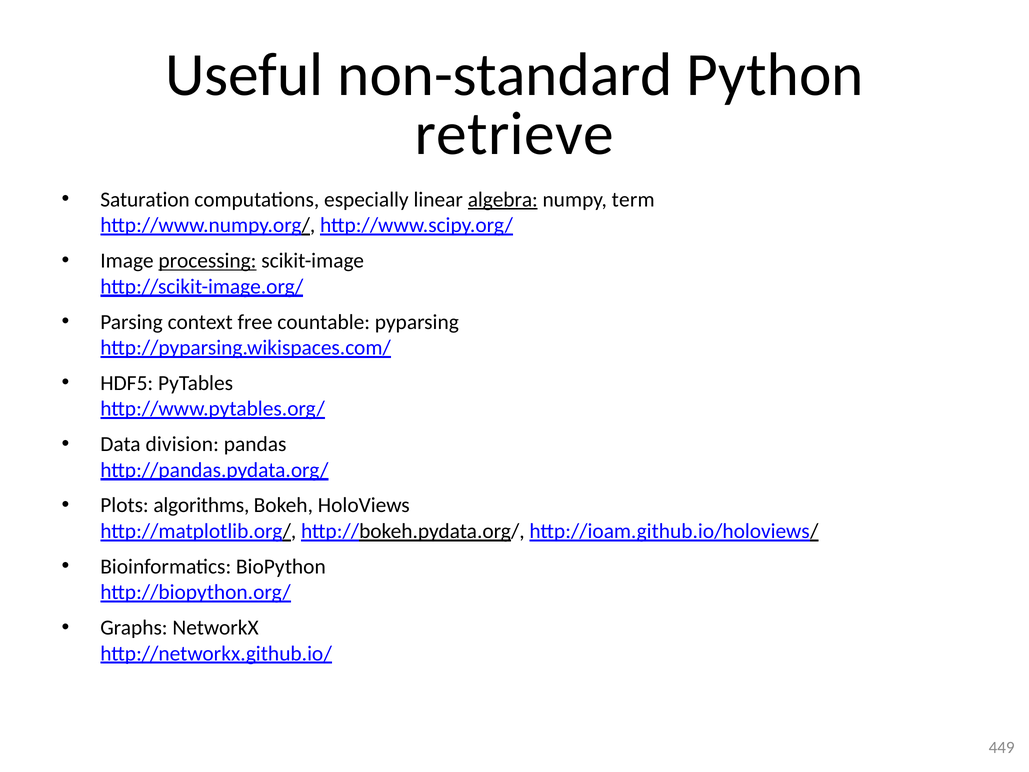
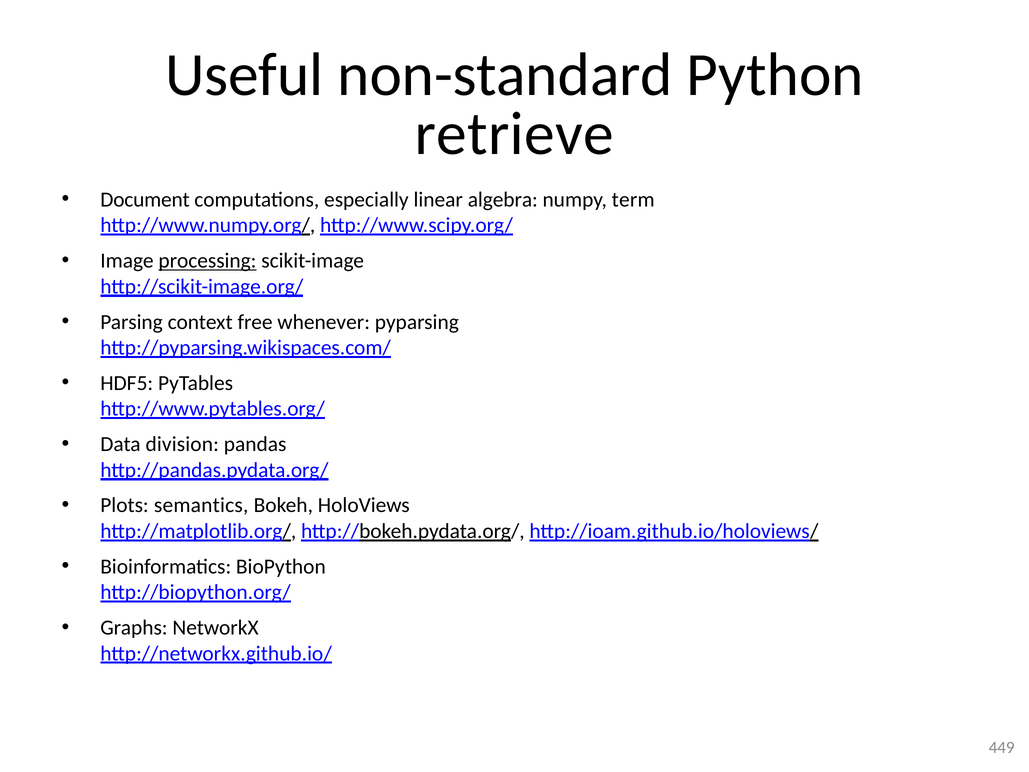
Saturation: Saturation -> Document (145, 200)
algebra underline: present -> none (503, 200)
countable: countable -> whenever (324, 322)
algorithms: algorithms -> semantics (201, 505)
